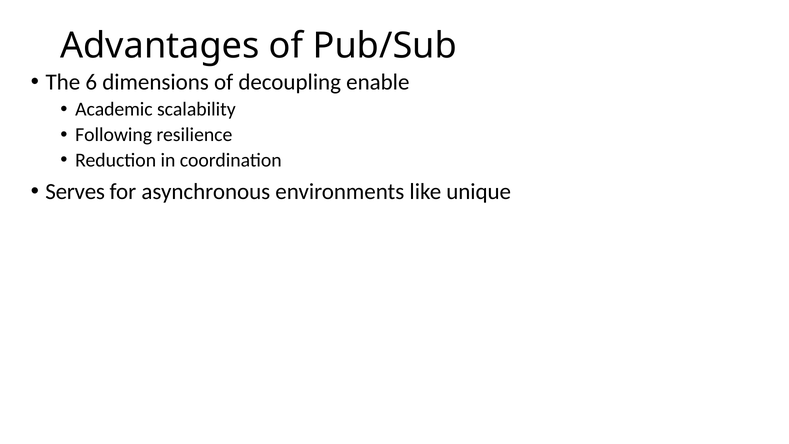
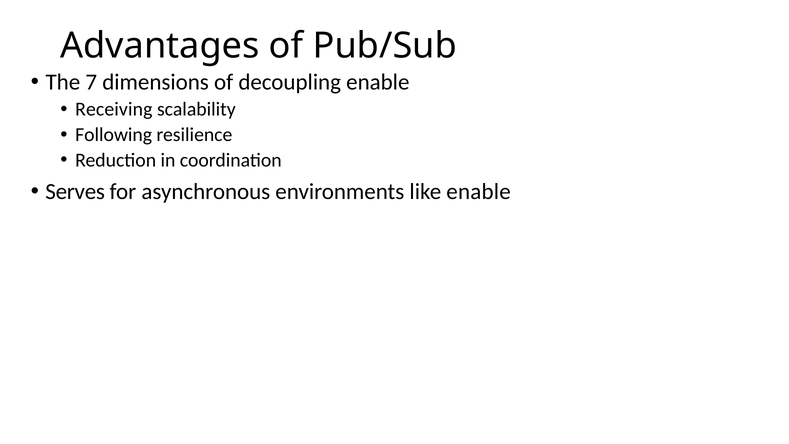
6: 6 -> 7 (91, 82)
Academic: Academic -> Receiving (114, 109)
like unique: unique -> enable (479, 191)
